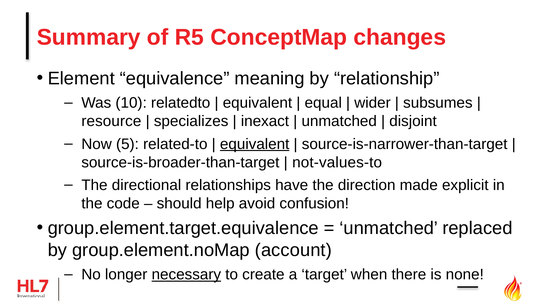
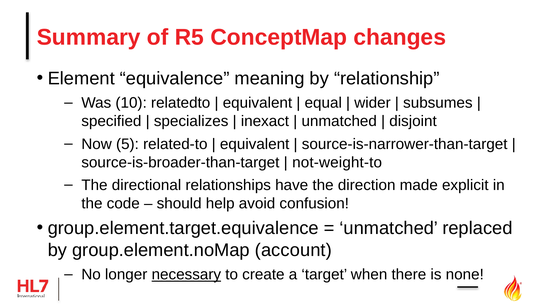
resource: resource -> specified (111, 121)
equivalent underline: present -> none (255, 144)
not-values-to: not-values-to -> not-weight-to (337, 162)
